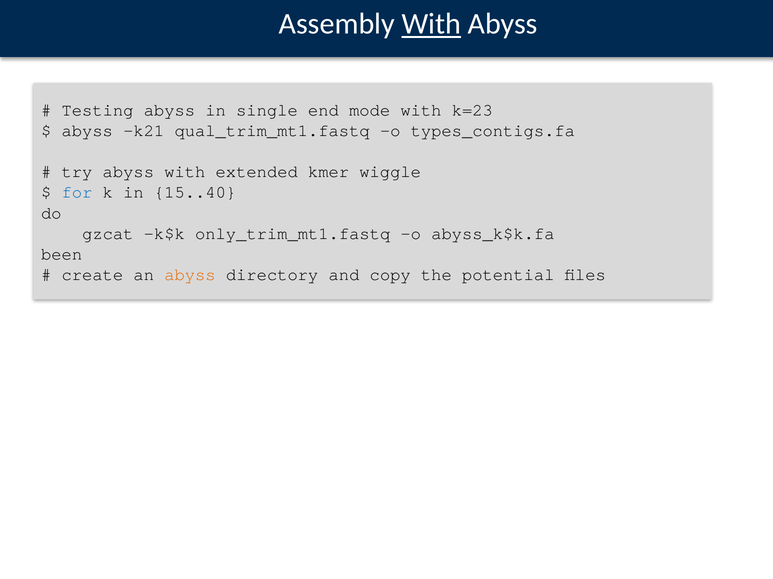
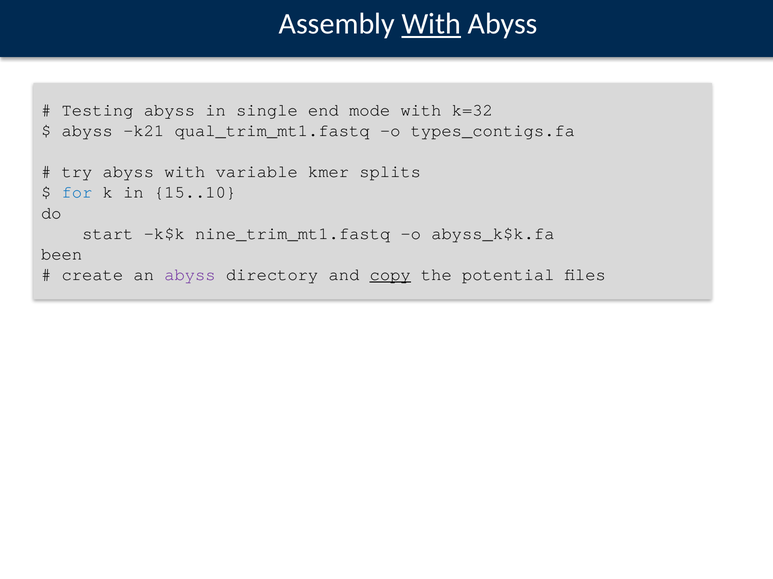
k=23: k=23 -> k=32 (472, 110)
extended: extended -> variable (257, 172)
wiggle: wiggle -> splits (390, 172)
15..40: 15..40 -> 15..10 (195, 193)
gzcat: gzcat -> start (108, 234)
only_trim_mt1.fastq: only_trim_mt1.fastq -> nine_trim_mt1.fastq (293, 234)
abyss colour: orange -> purple (190, 275)
copy underline: none -> present (390, 275)
